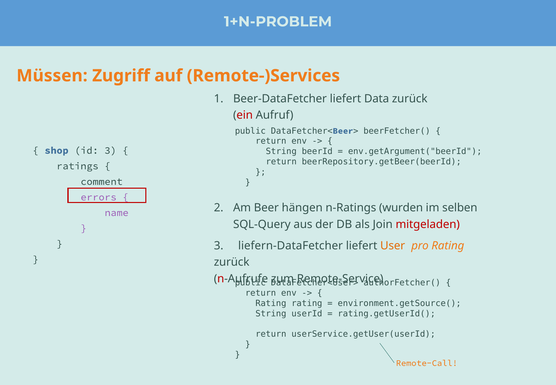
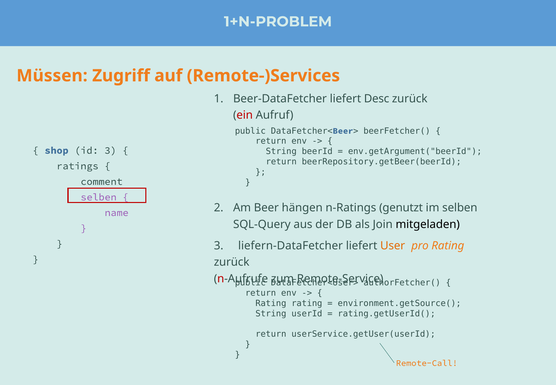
Data: Data -> Desc (377, 99)
errors: errors -> selben (99, 197)
wurden: wurden -> genutzt (401, 208)
mitgeladen colour: red -> black (428, 224)
